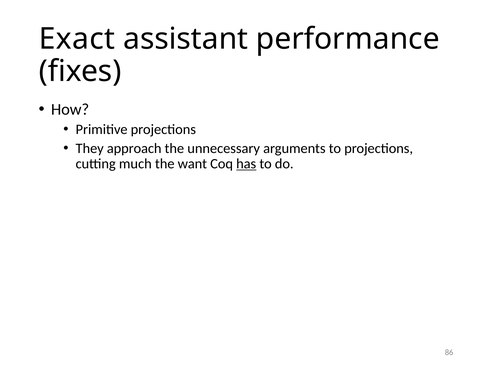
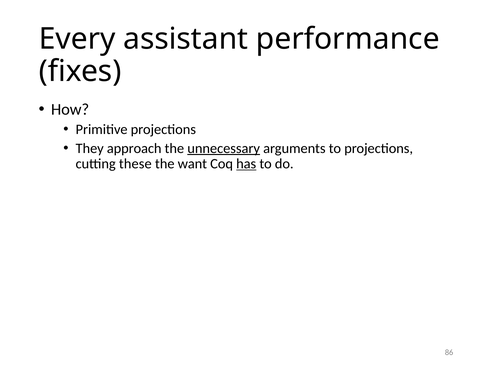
Exact: Exact -> Every (77, 39)
unnecessary underline: none -> present (224, 148)
much: much -> these (135, 164)
